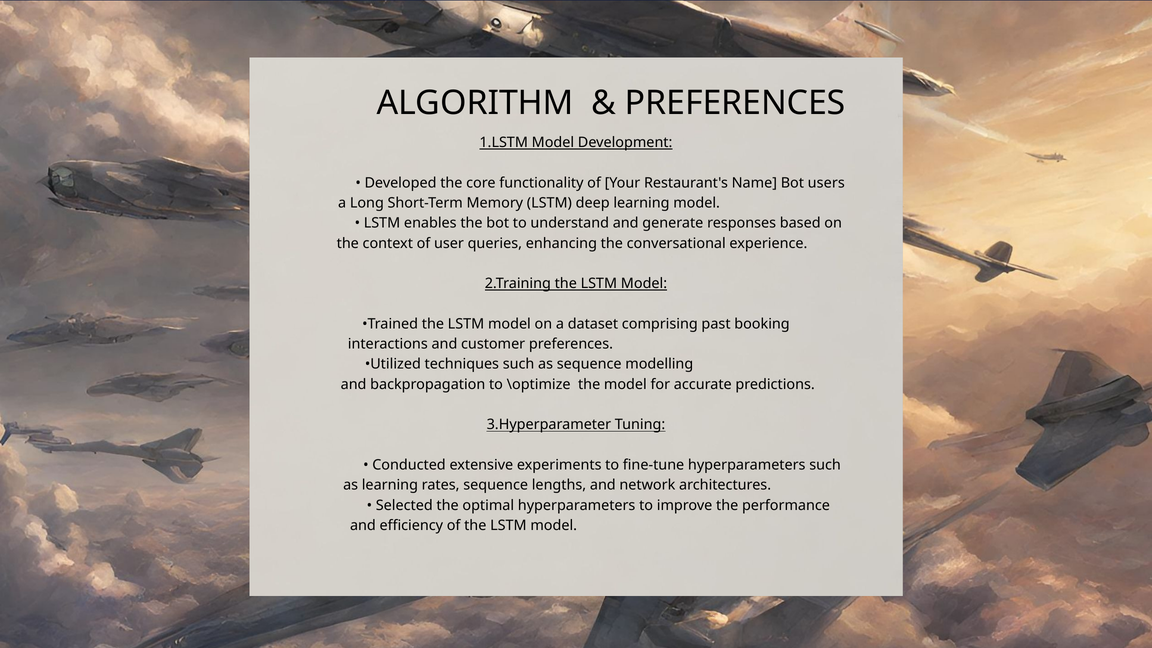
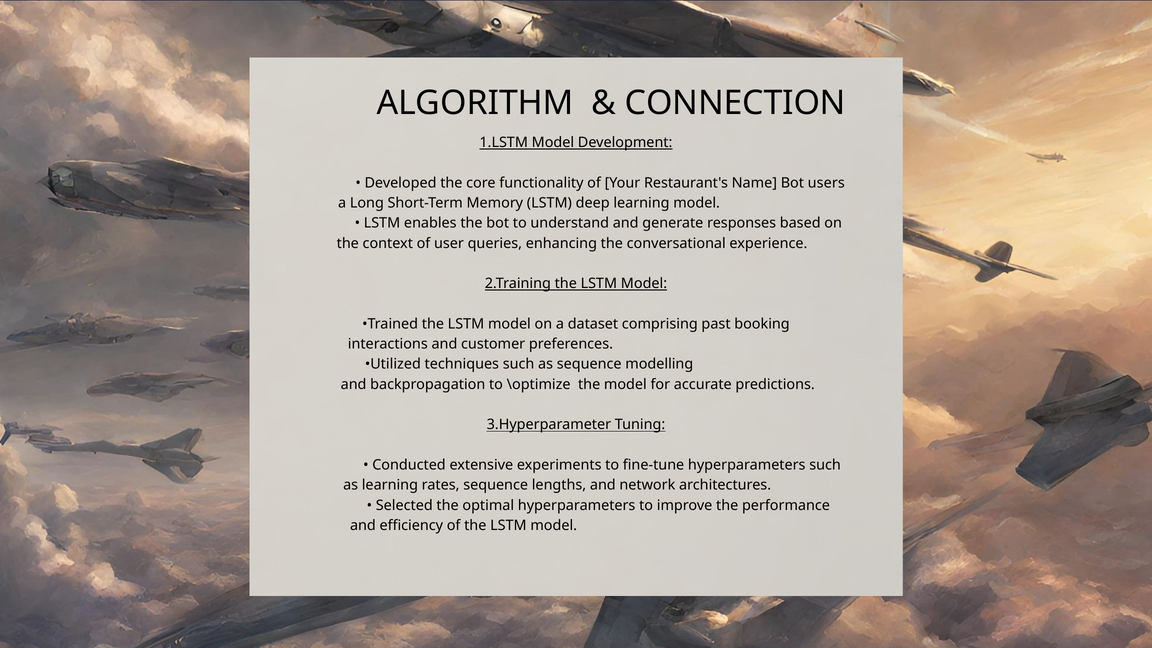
PREFERENCES: PREFERENCES -> CONNECTION (735, 103)
